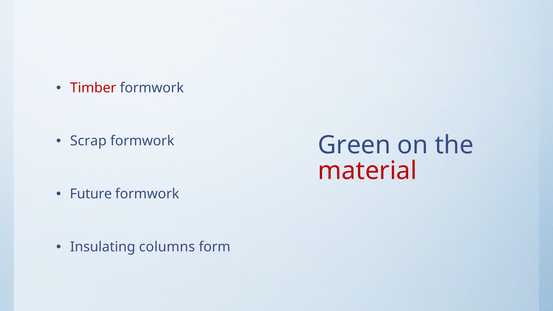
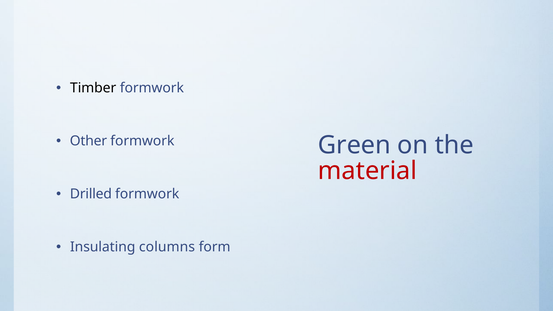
Timber colour: red -> black (93, 88)
Scrap: Scrap -> Other (88, 141)
Future: Future -> Drilled (91, 194)
